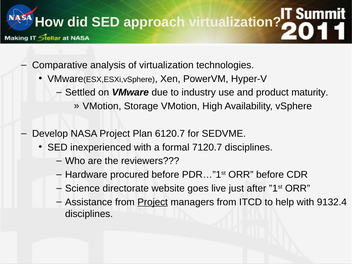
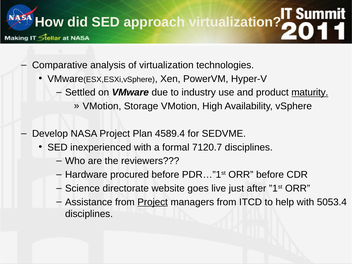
maturity underline: none -> present (310, 93)
6120.7: 6120.7 -> 4589.4 (170, 134)
9132.4: 9132.4 -> 5053.4 (332, 202)
